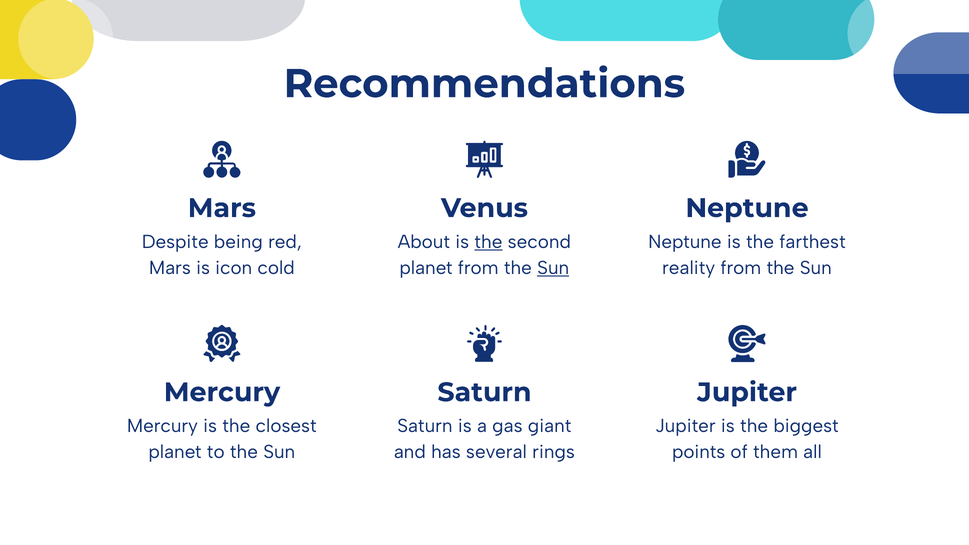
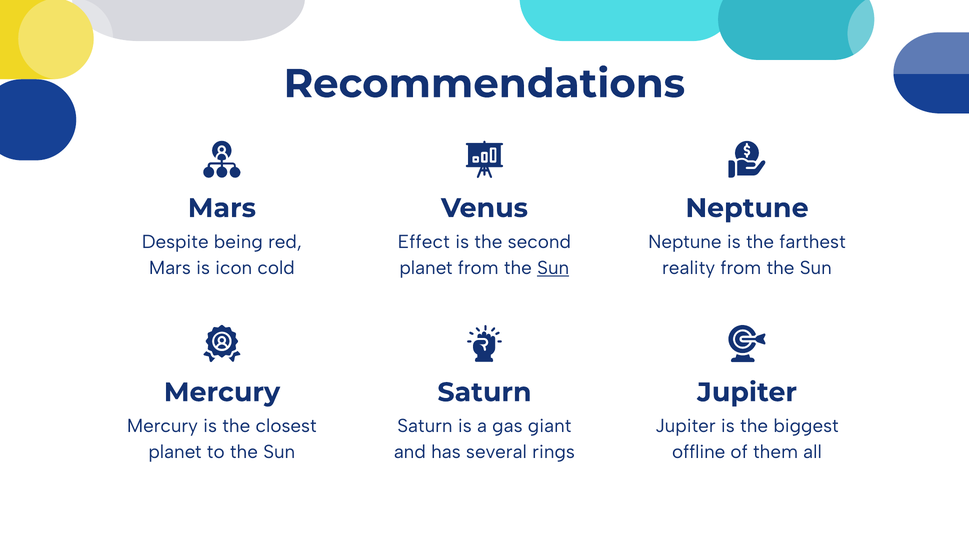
About: About -> Effect (424, 242)
the underline: present -> none (488, 242)
points: points -> offline (699, 452)
